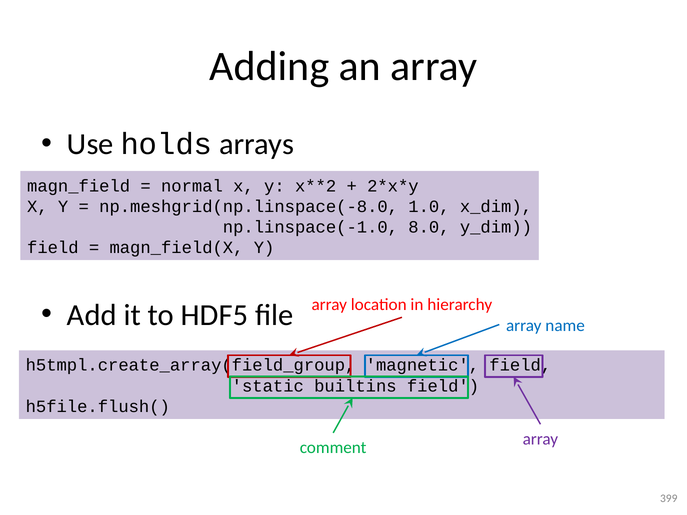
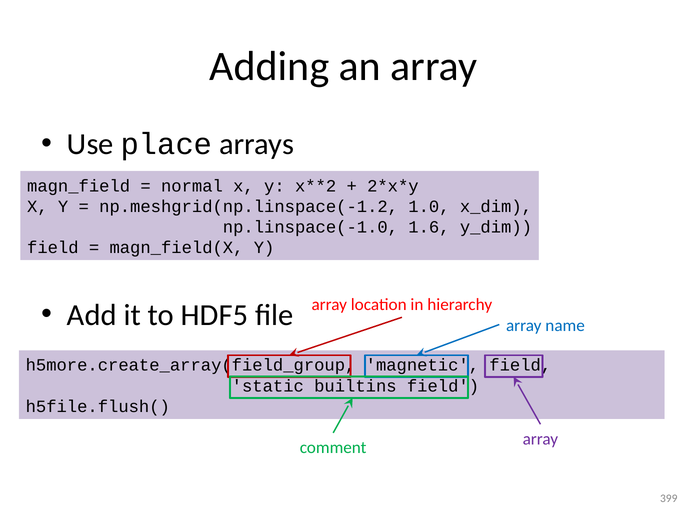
holds: holds -> place (166, 144)
np.meshgrid(np.linspace(-8.0: np.meshgrid(np.linspace(-8.0 -> np.meshgrid(np.linspace(-1.2 (249, 207)
8.0: 8.0 -> 1.6 (429, 227)
h5tmpl.create_array(field_group: h5tmpl.create_array(field_group -> h5more.create_array(field_group (191, 365)
